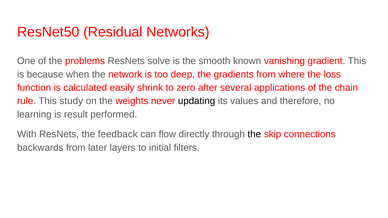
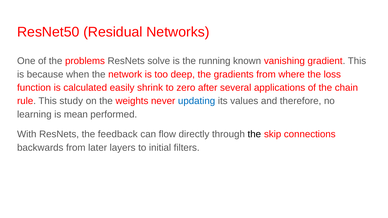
smooth: smooth -> running (215, 61)
updating colour: black -> blue (197, 101)
result: result -> mean (76, 115)
